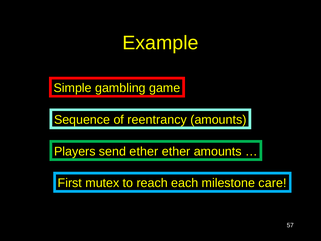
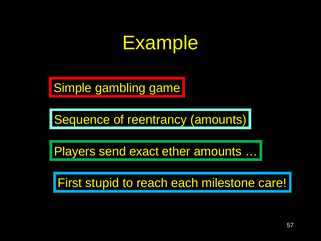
send ether: ether -> exact (144, 151)
mutex: mutex -> stupid (102, 183)
